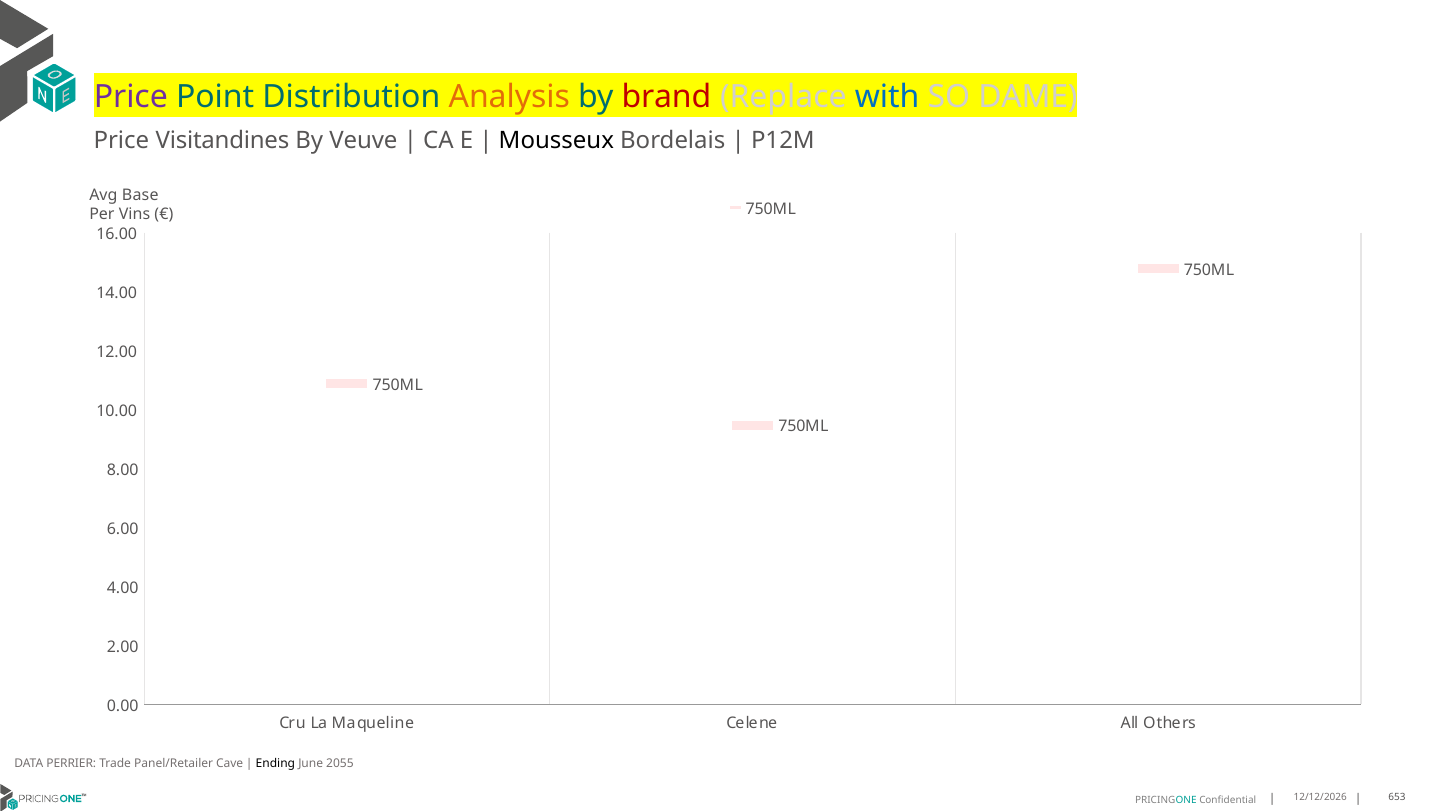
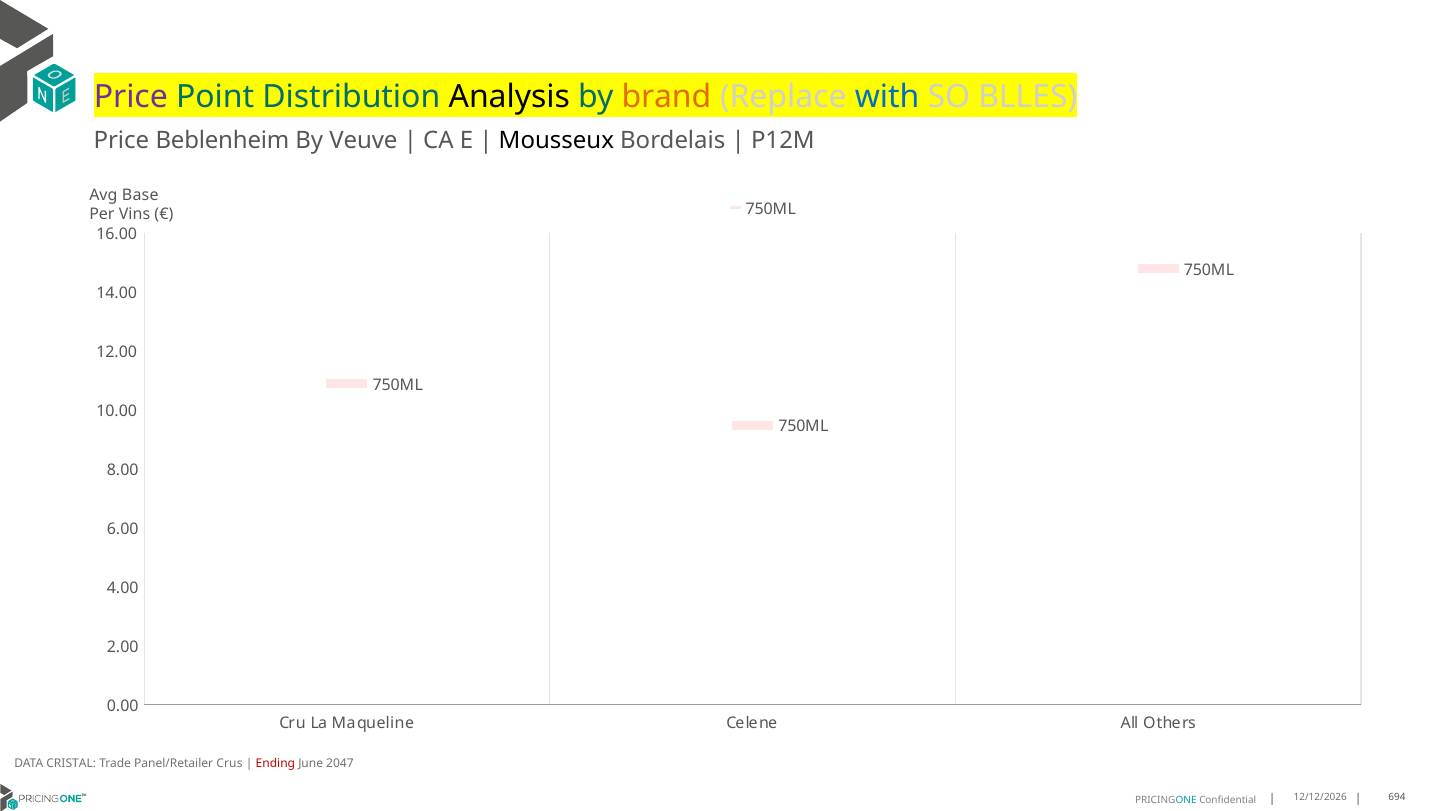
Analysis colour: orange -> black (509, 97)
brand colour: red -> orange (666, 97)
DAME: DAME -> BLLES (1028, 97)
Visitandines: Visitandines -> Beblenheim (222, 140)
PERRIER: PERRIER -> CRISTAL (71, 763)
Cave: Cave -> Crus (229, 763)
Ending colour: black -> red (275, 763)
2055: 2055 -> 2047 (340, 763)
653: 653 -> 694 (1397, 797)
